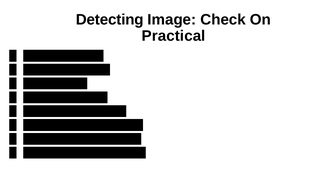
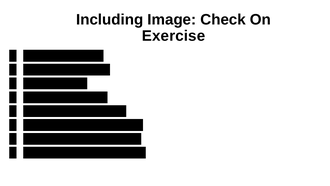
Detecting: Detecting -> Including (110, 20)
Practical: Practical -> Exercise (174, 36)
